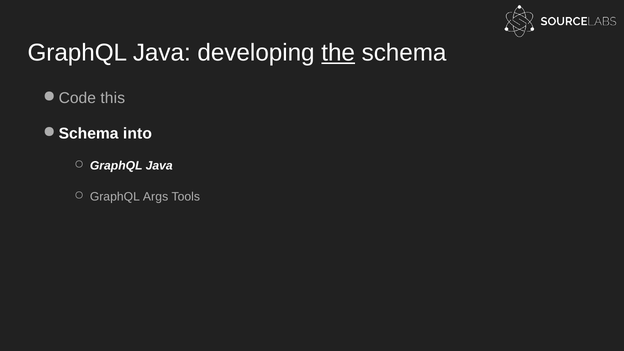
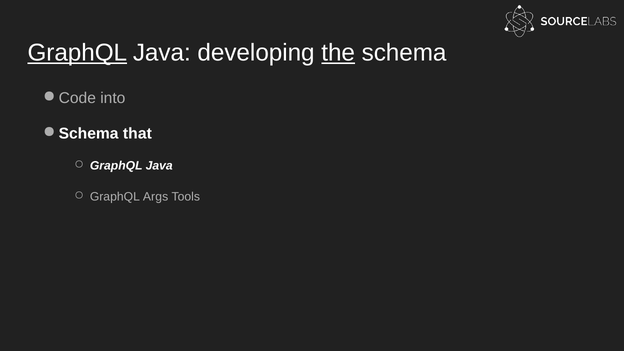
GraphQL underline: none -> present (77, 53)
this: this -> into (113, 98)
into: into -> that (137, 134)
